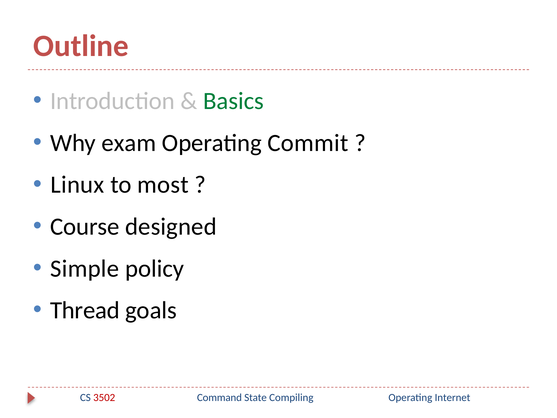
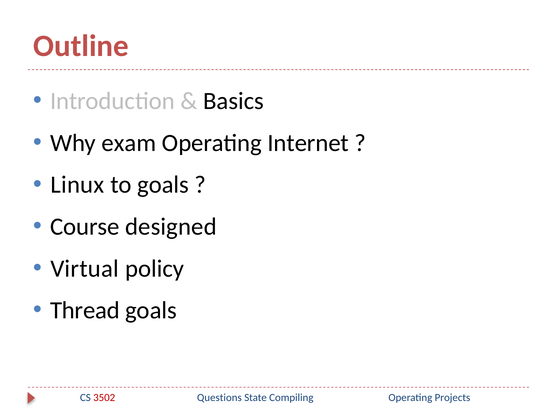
Basics colour: green -> black (233, 101)
Commit: Commit -> Internet (308, 143)
to most: most -> goals (163, 185)
Simple: Simple -> Virtual (85, 268)
Command: Command -> Questions (219, 397)
Internet: Internet -> Projects (453, 397)
